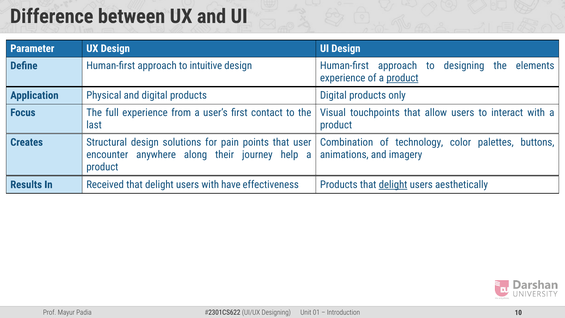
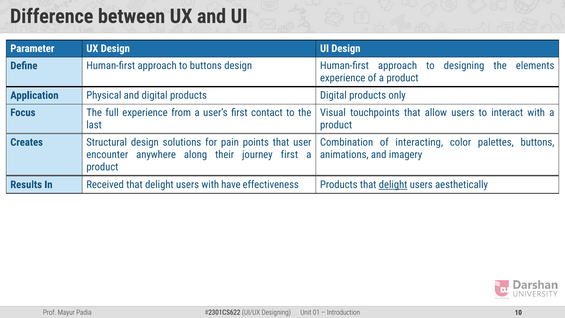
to intuitive: intuitive -> buttons (206, 66)
product underline: present -> none (402, 78)
technology: technology -> interacting (419, 142)
journey help: help -> first (289, 155)
